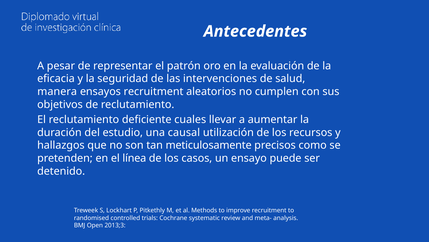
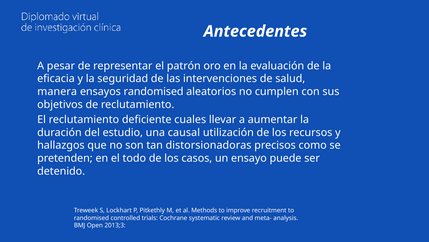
ensayos recruitment: recruitment -> randomised (154, 91)
meticulosamente: meticulosamente -> distorsionadoras (209, 145)
línea: línea -> todo (134, 158)
